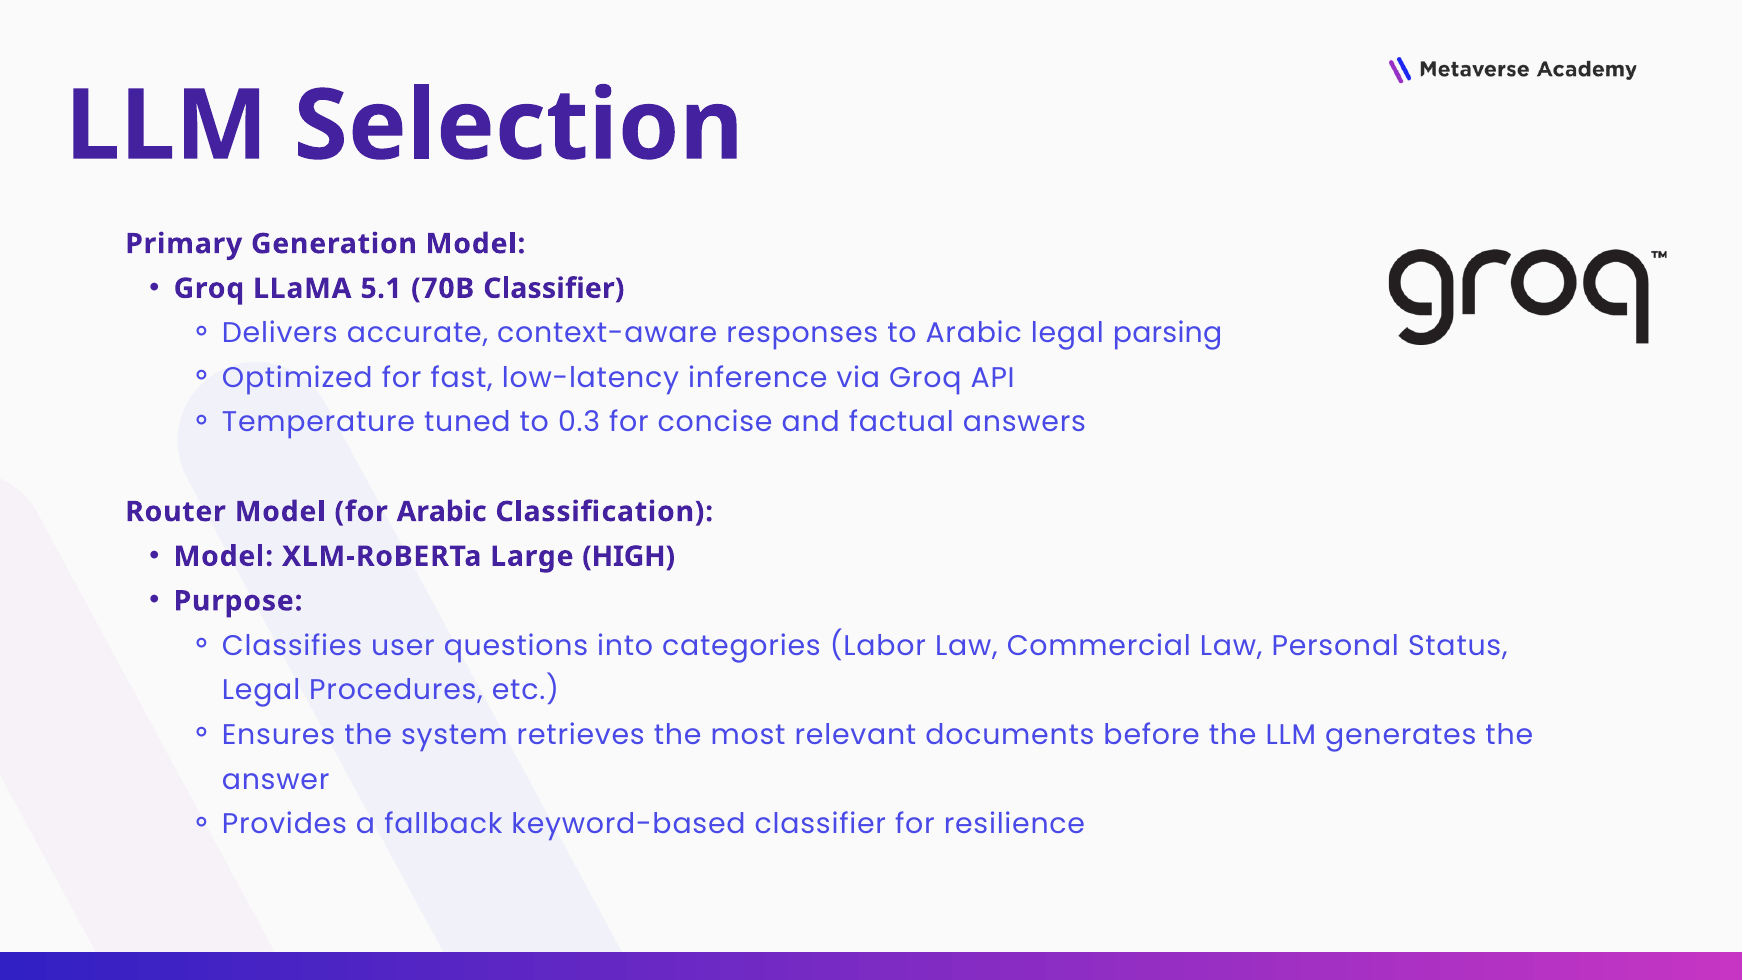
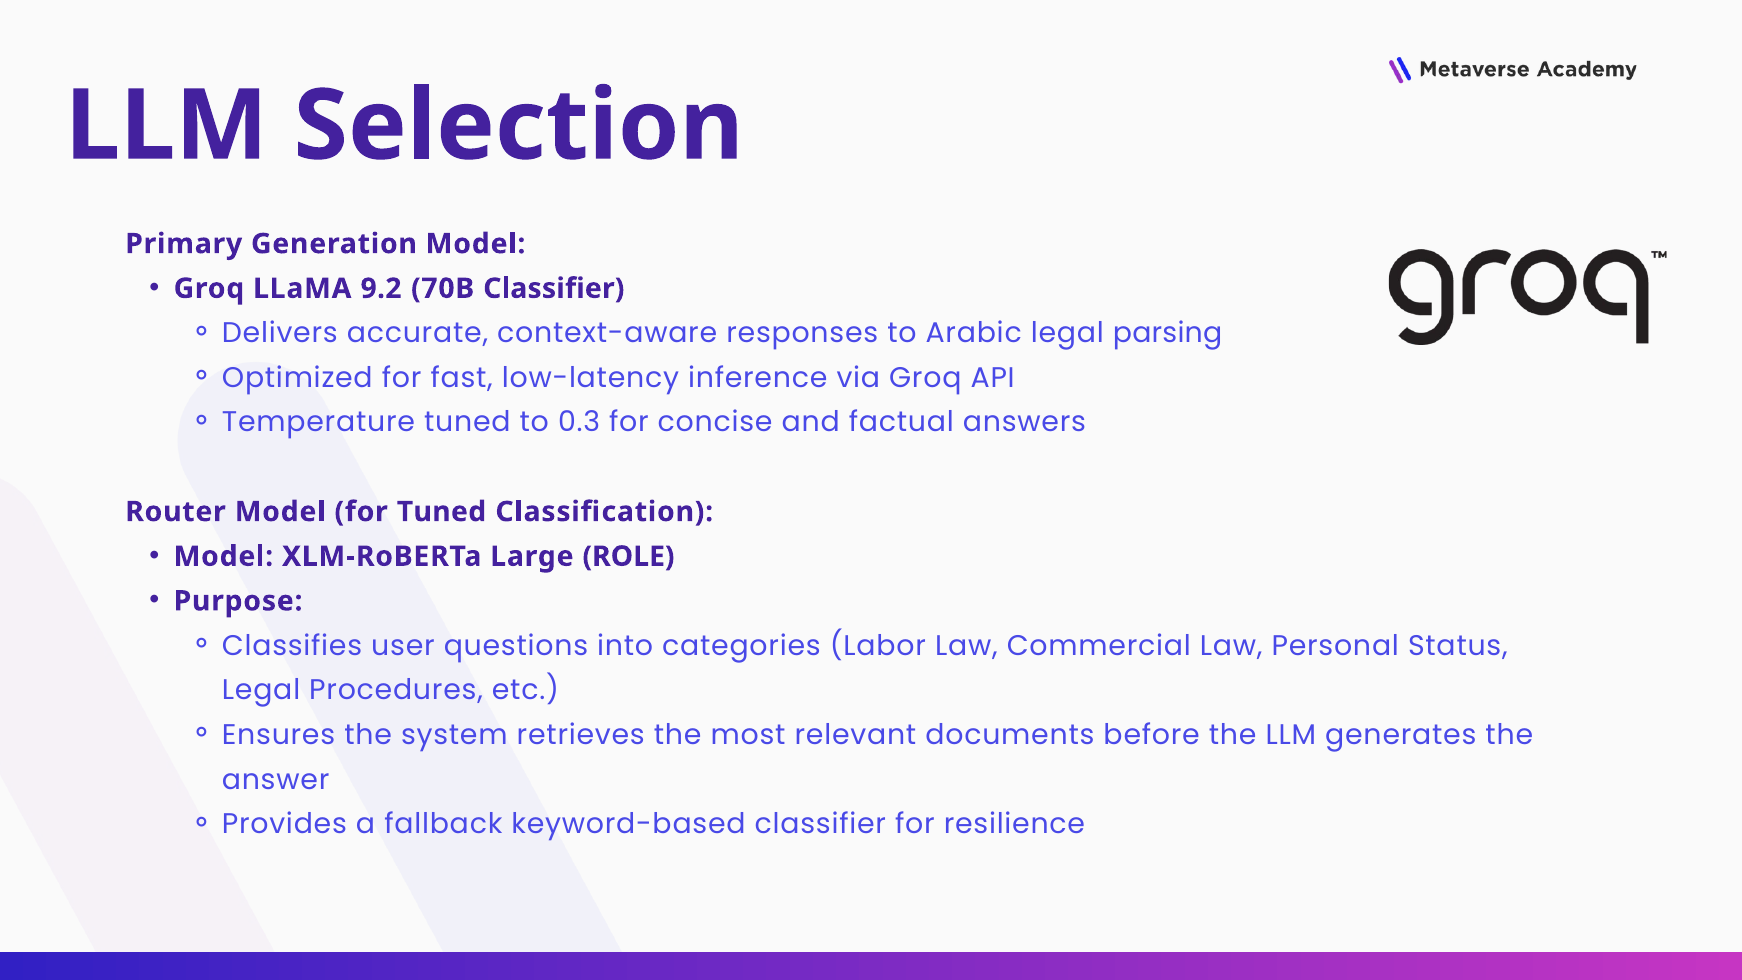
5.1: 5.1 -> 9.2 (381, 288)
for Arabic: Arabic -> Tuned (441, 512)
HIGH: HIGH -> ROLE (628, 556)
